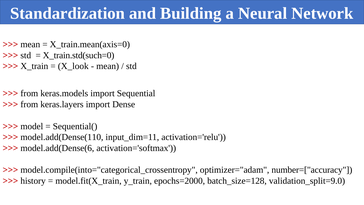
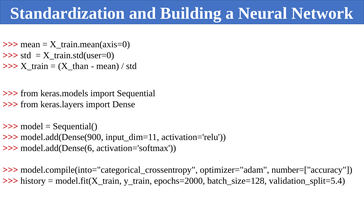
X_train.std(such=0: X_train.std(such=0 -> X_train.std(user=0 (79, 55)
X_look: X_look -> X_than (73, 66)
model.add(Dense(110: model.add(Dense(110 -> model.add(Dense(900 (62, 137)
validation_split=9.0: validation_split=9.0 -> validation_split=5.4 (307, 181)
